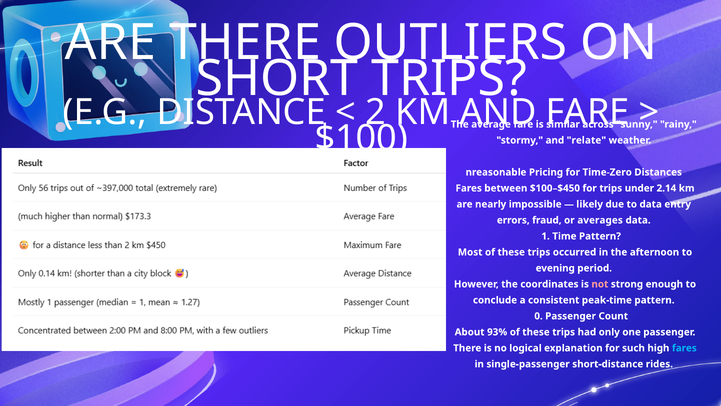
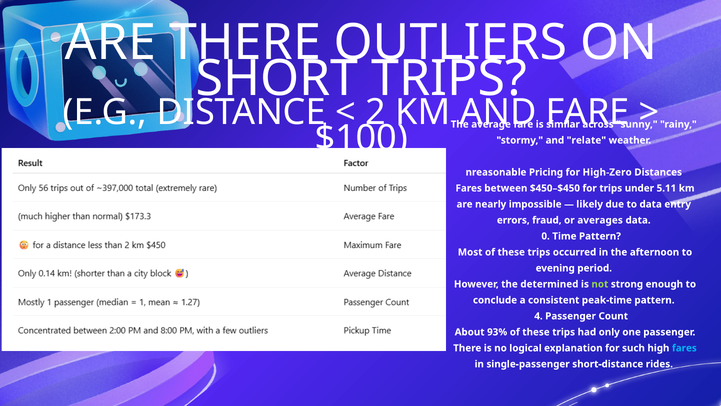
Time-Zero: Time-Zero -> High-Zero (607, 172)
$100–$450: $100–$450 -> $450–$450 (555, 188)
2.14: 2.14 -> 5.11 (666, 188)
1: 1 -> 0 (546, 236)
coordinates: coordinates -> determined (549, 284)
not colour: pink -> light green (600, 284)
0: 0 -> 4 (539, 316)
